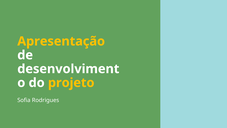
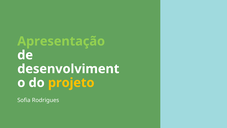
Apresentação colour: yellow -> light green (61, 41)
